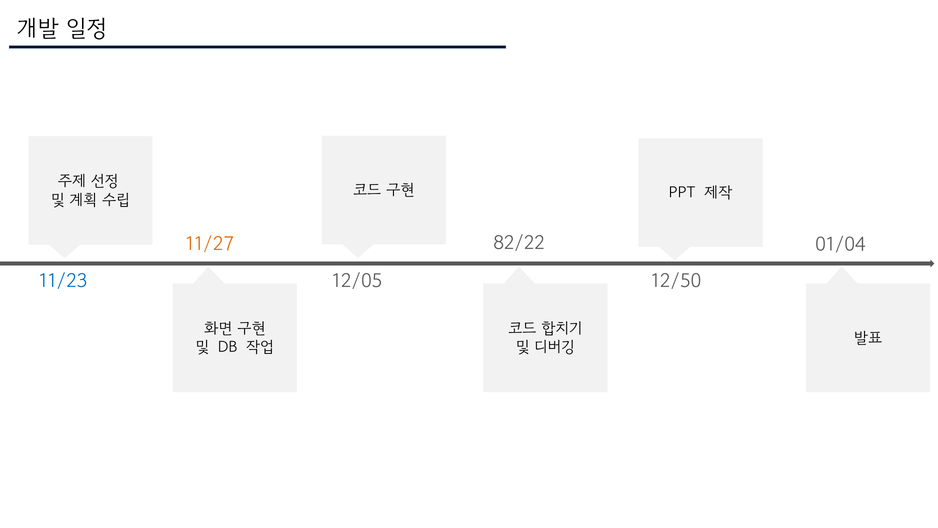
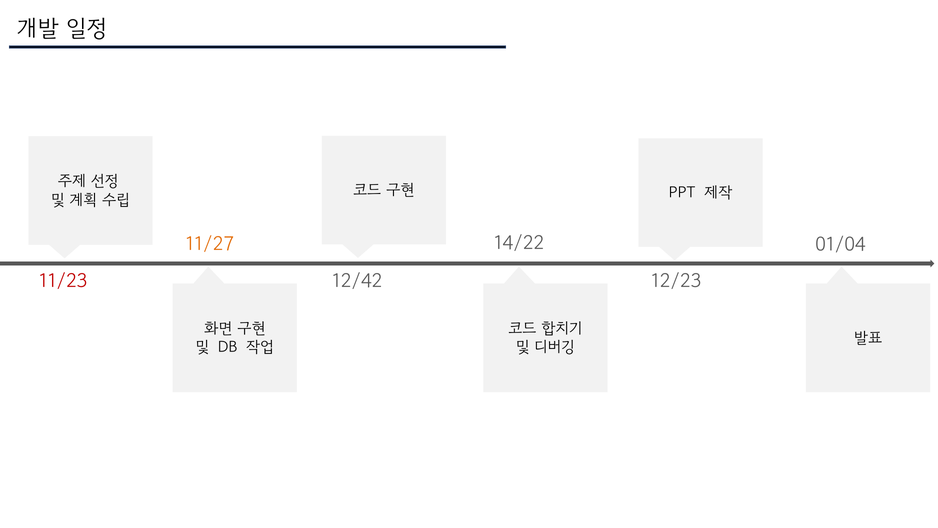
82/22: 82/22 -> 14/22 (519, 244)
11/23 colour: blue -> red (63, 282)
12/05: 12/05 -> 12/42 (357, 282)
12/50: 12/50 -> 12/23 (676, 282)
